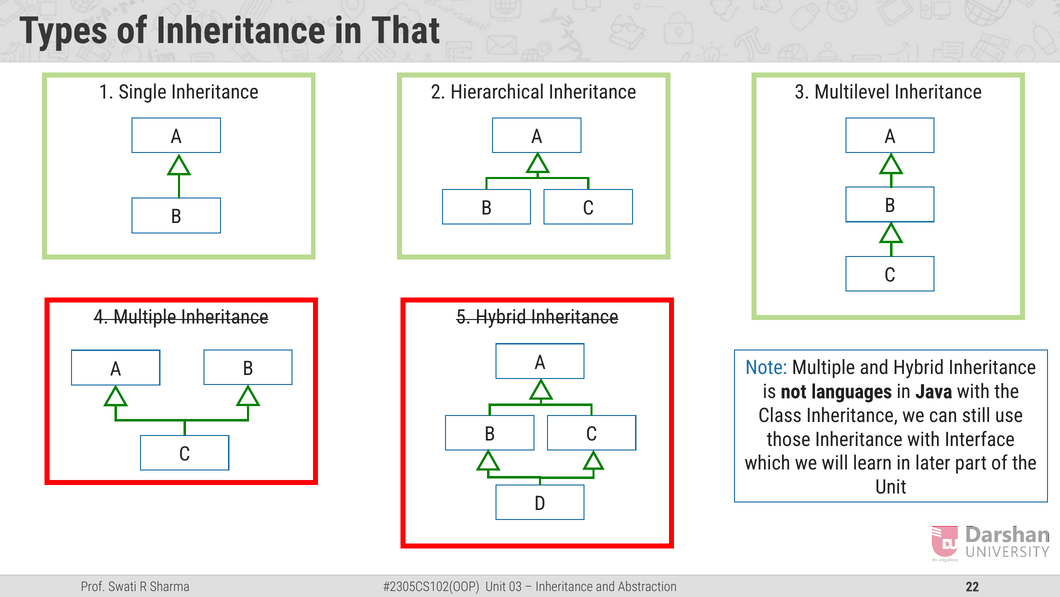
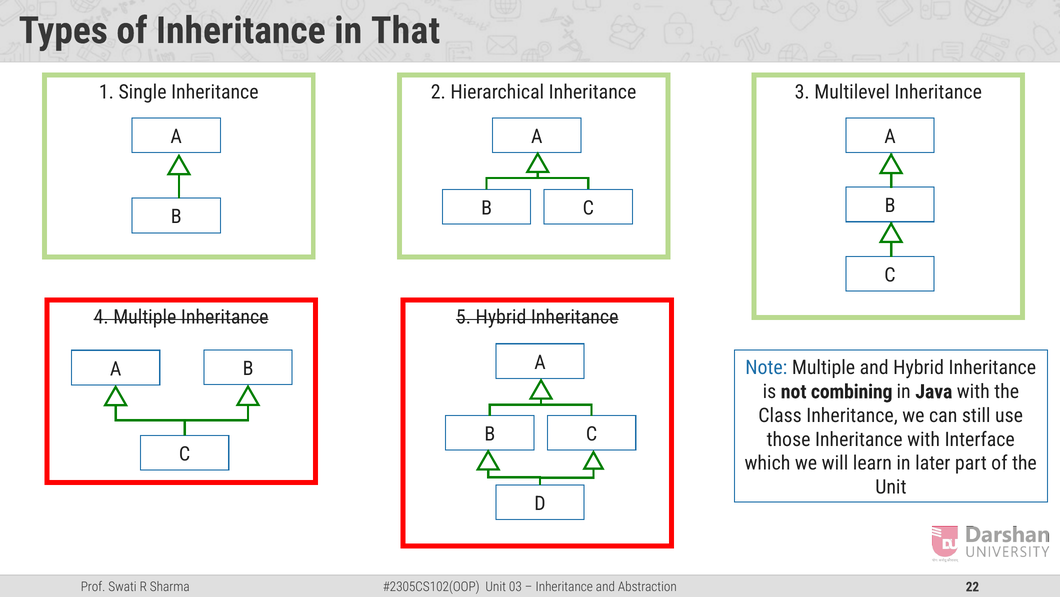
languages: languages -> combining (852, 391)
